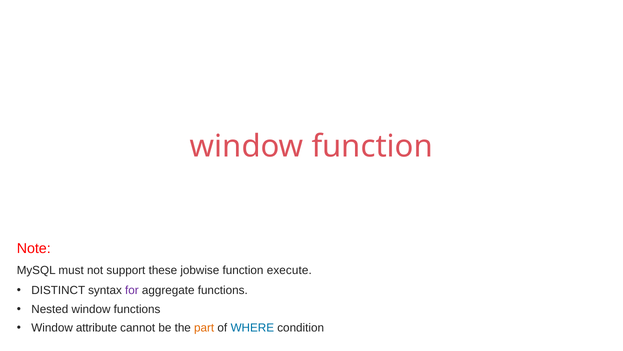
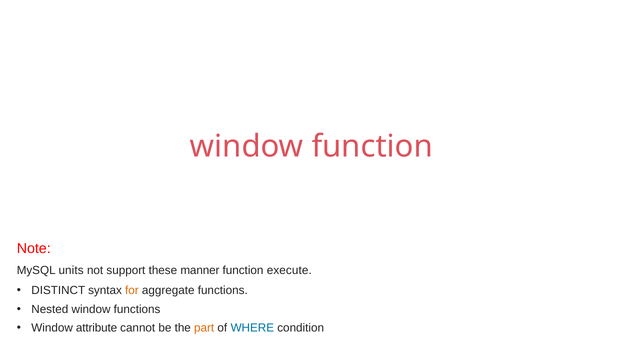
must: must -> units (71, 270)
jobwise: jobwise -> manner (200, 270)
for colour: purple -> orange (132, 290)
